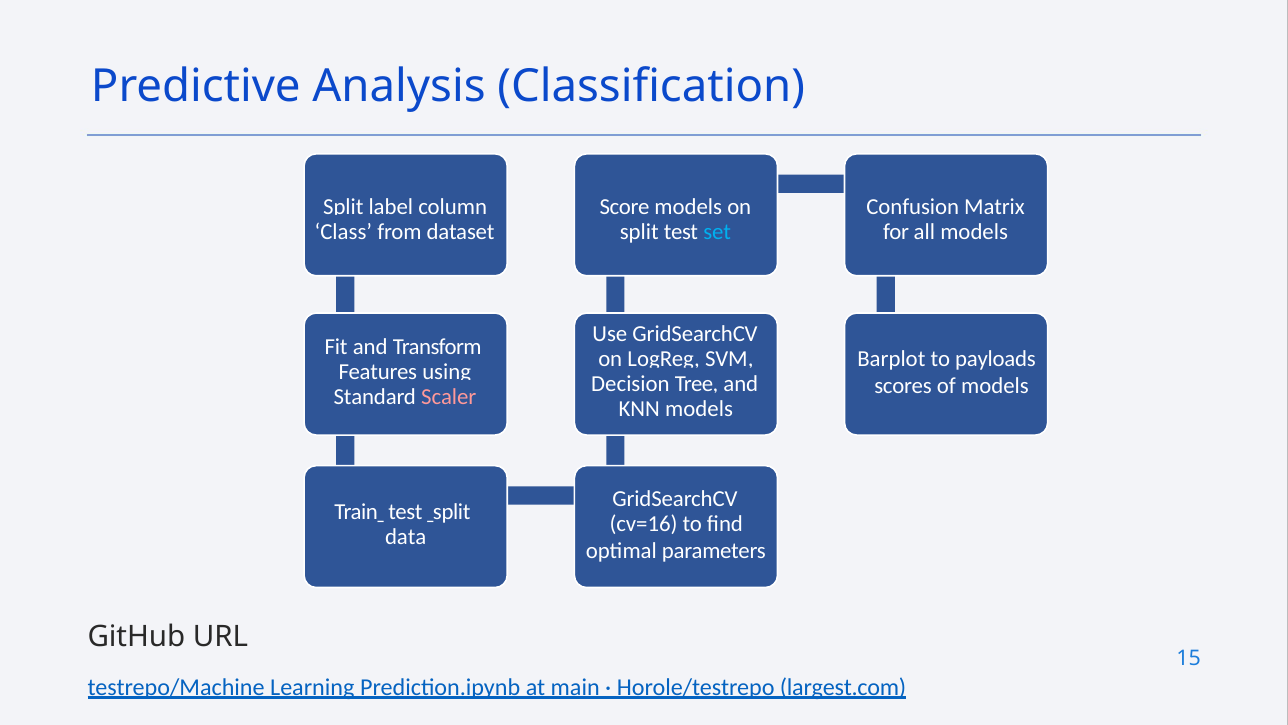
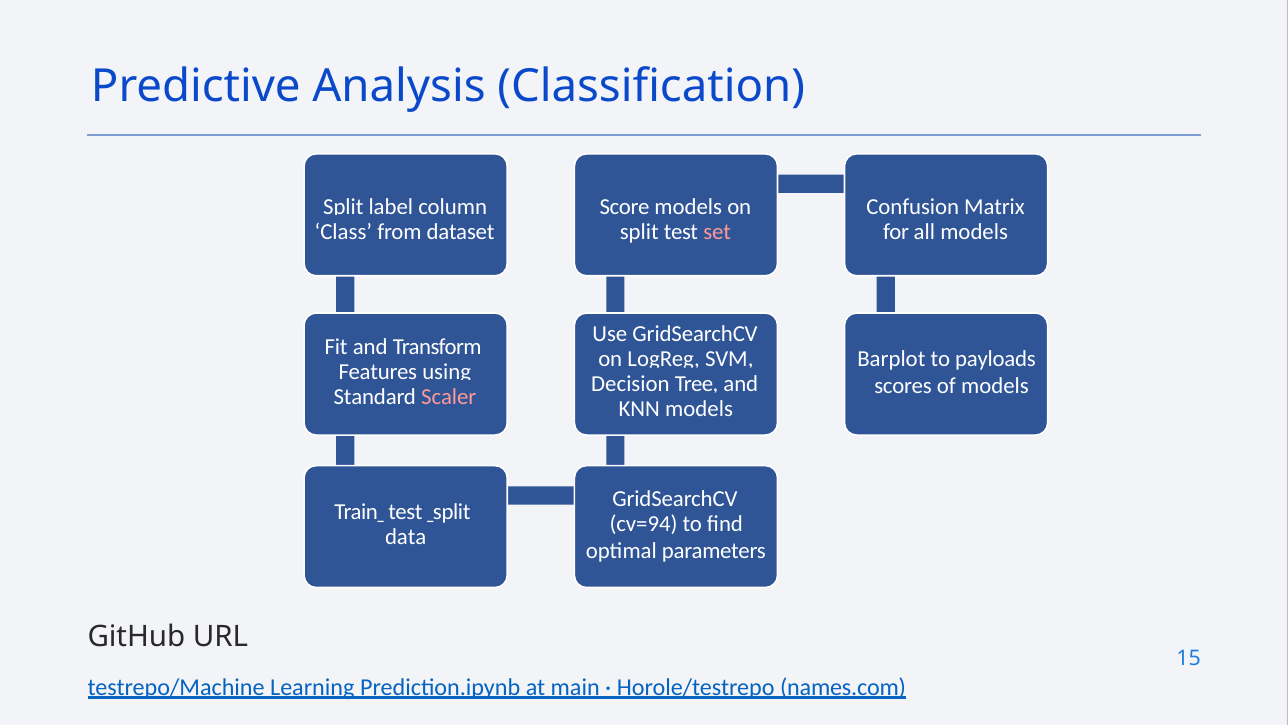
set colour: light blue -> pink (717, 232)
cv=16: cv=16 -> cv=94 (643, 524)
largest.com: largest.com -> names.com (843, 687)
